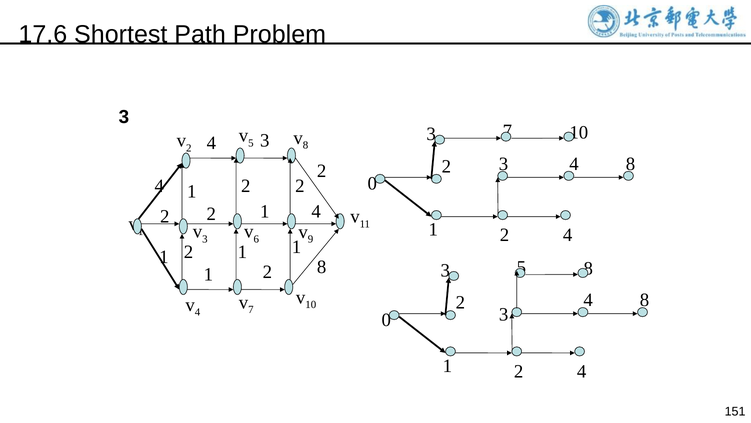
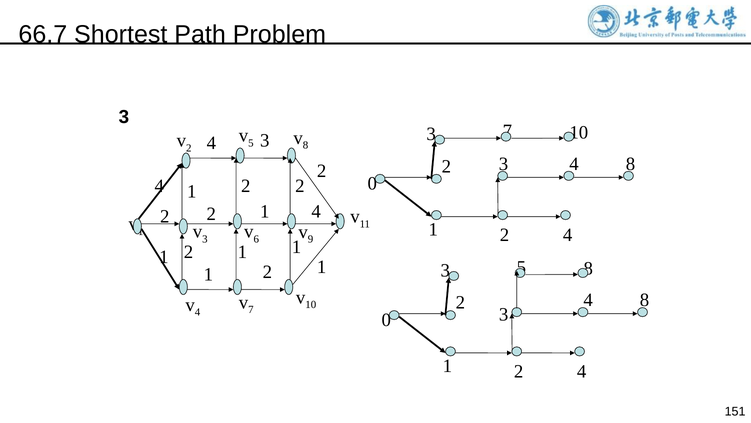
17.6: 17.6 -> 66.7 (43, 35)
8: 8 -> 1 (322, 267)
